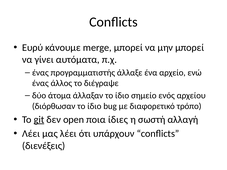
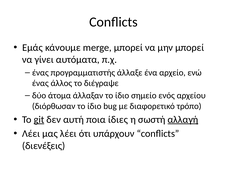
Ευρύ: Ευρύ -> Εμάς (32, 48)
open: open -> αυτή (74, 120)
αλλαγή underline: none -> present (183, 120)
